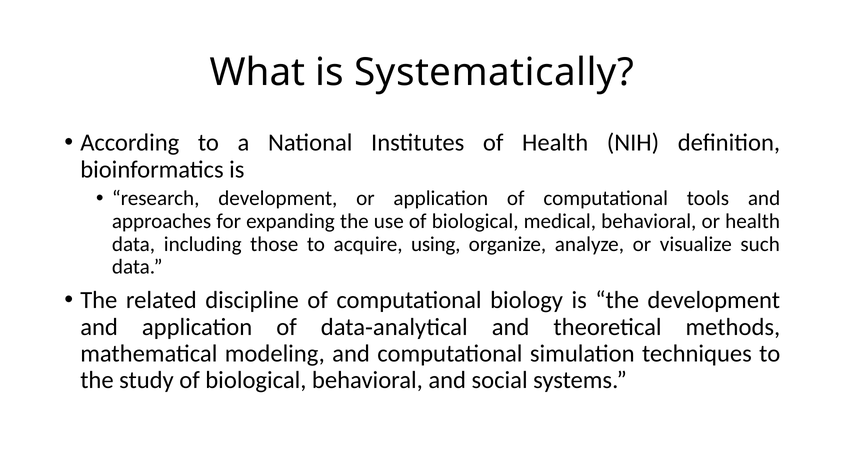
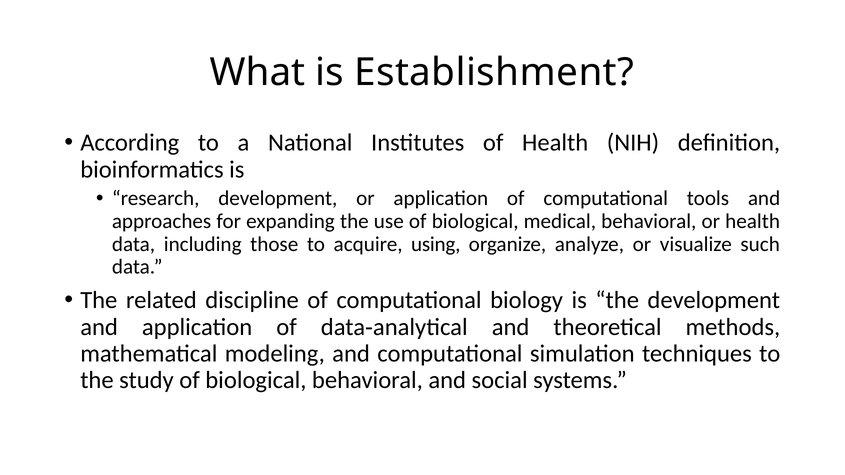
Systematically: Systematically -> Establishment (494, 72)
